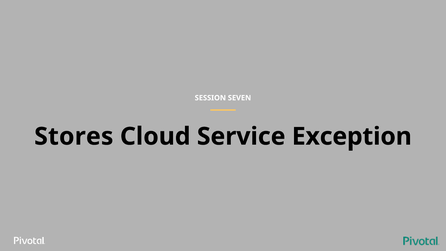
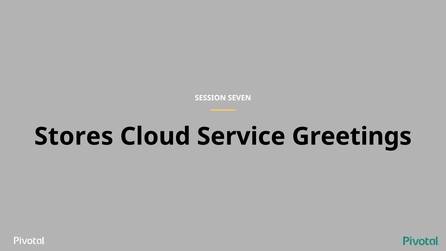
Exception: Exception -> Greetings (352, 136)
